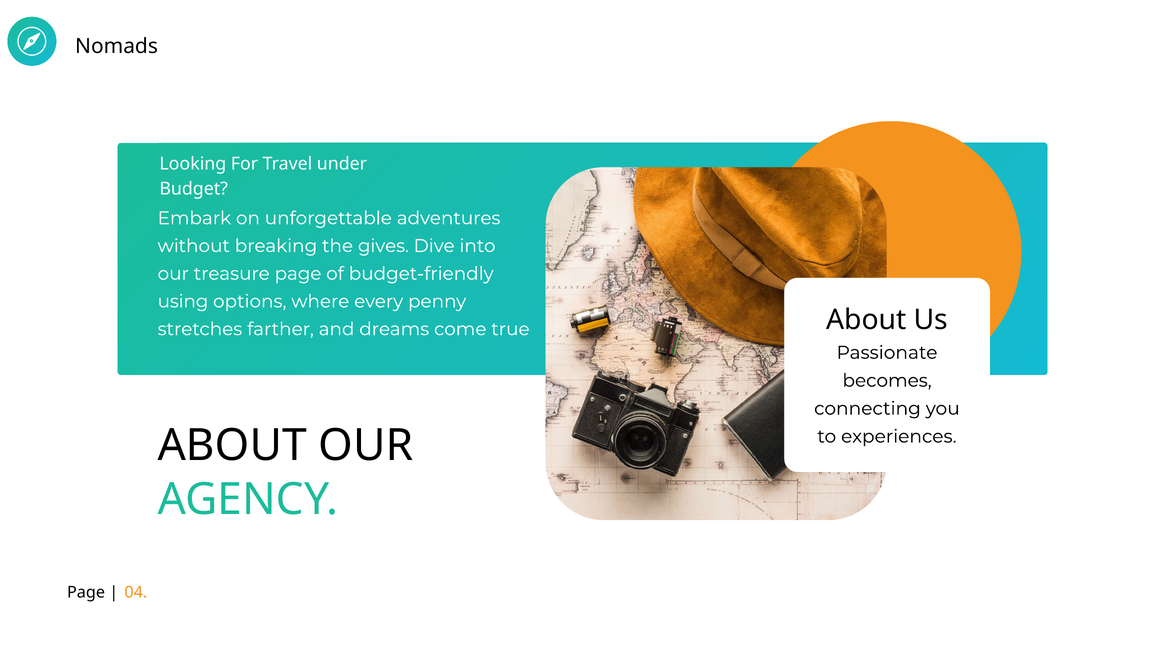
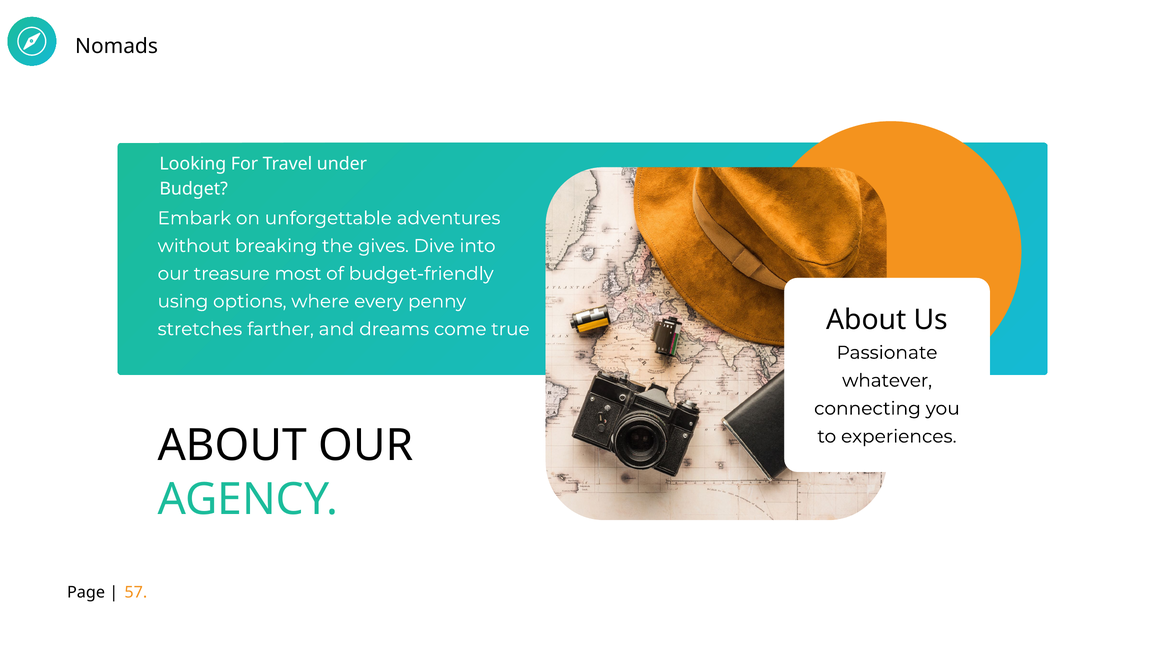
treasure page: page -> most (298, 273)
becomes: becomes -> whatever (887, 380)
04: 04 -> 57 (136, 592)
